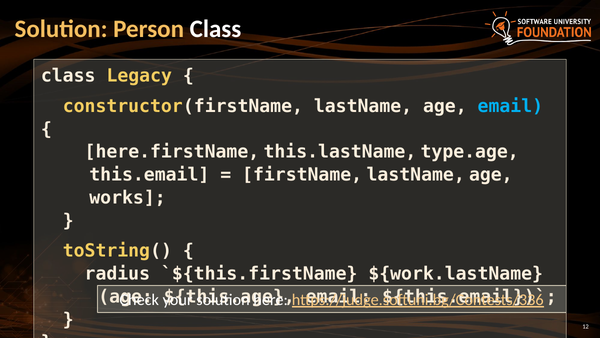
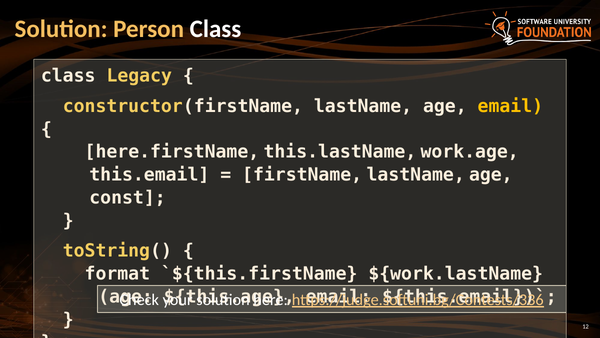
email colour: light blue -> yellow (510, 106)
type.age: type.age -> work.age (470, 152)
works: works -> const (128, 197)
radius: radius -> format (117, 273)
